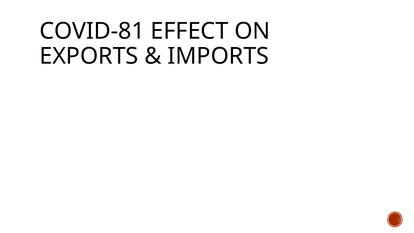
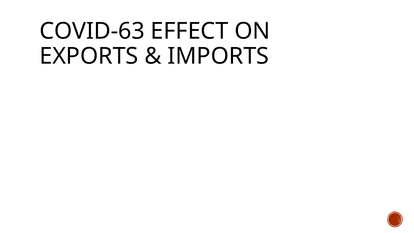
COVID-81: COVID-81 -> COVID-63 (92, 31)
